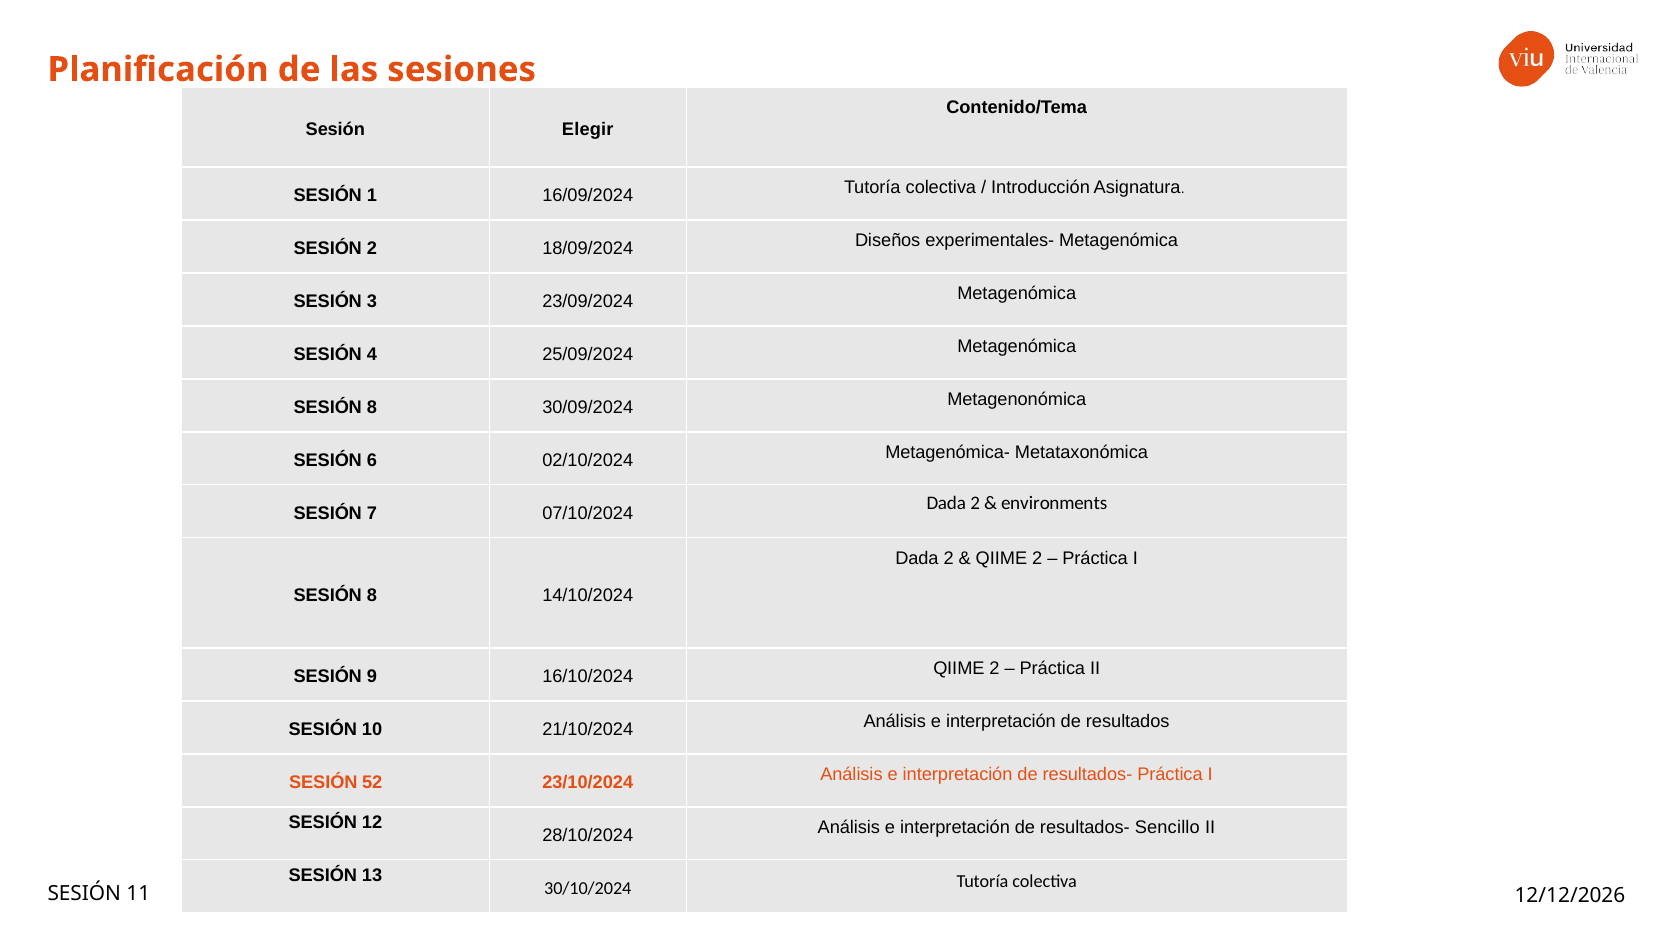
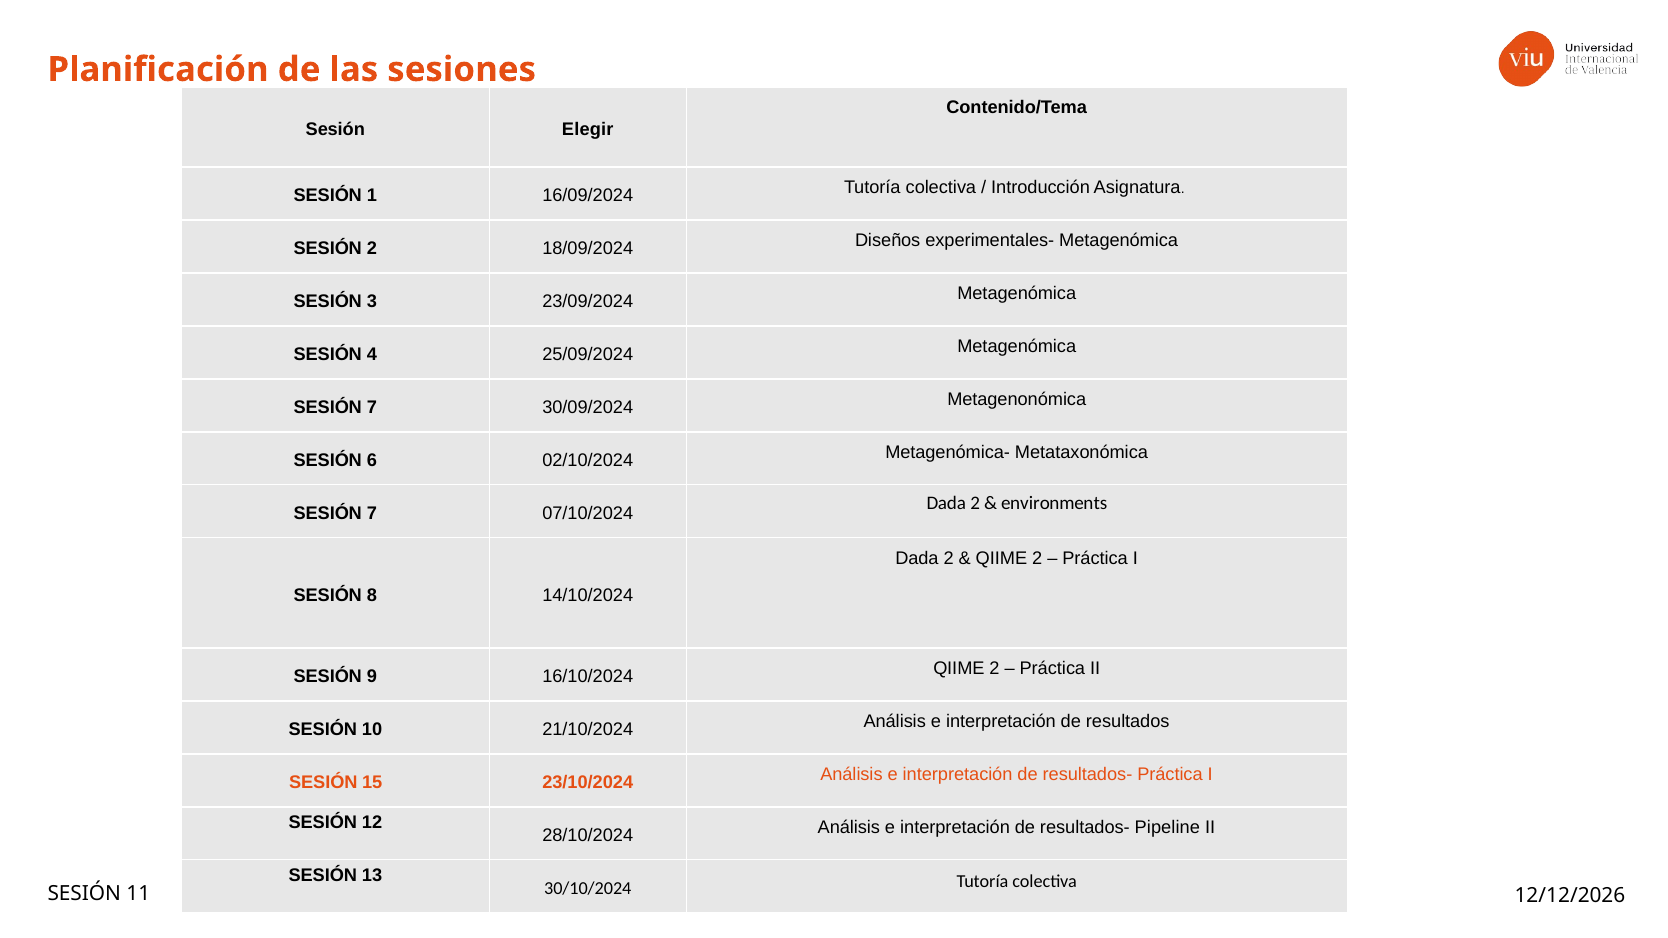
8: 8 -> 7 (372, 408)
52: 52 -> 15 (372, 783)
Sencillo: Sencillo -> Pipeline (1167, 828)
